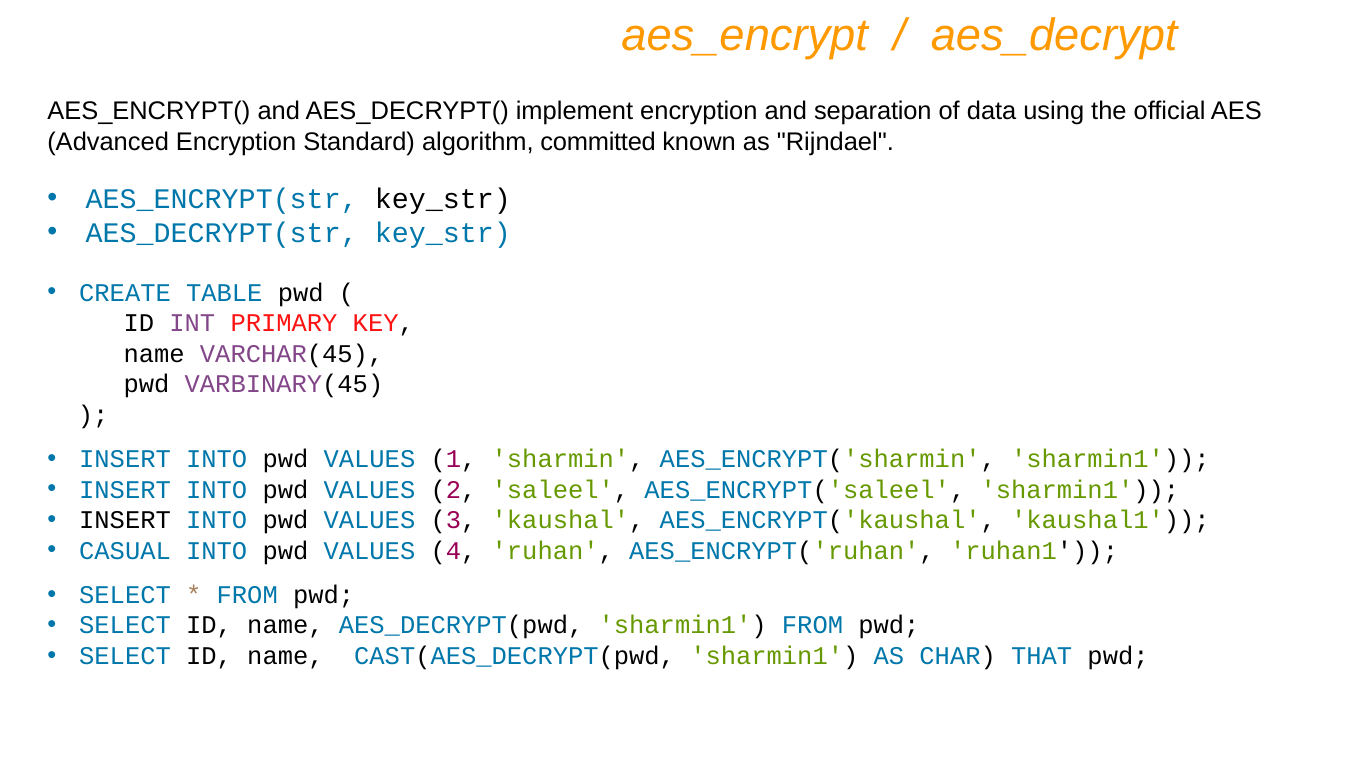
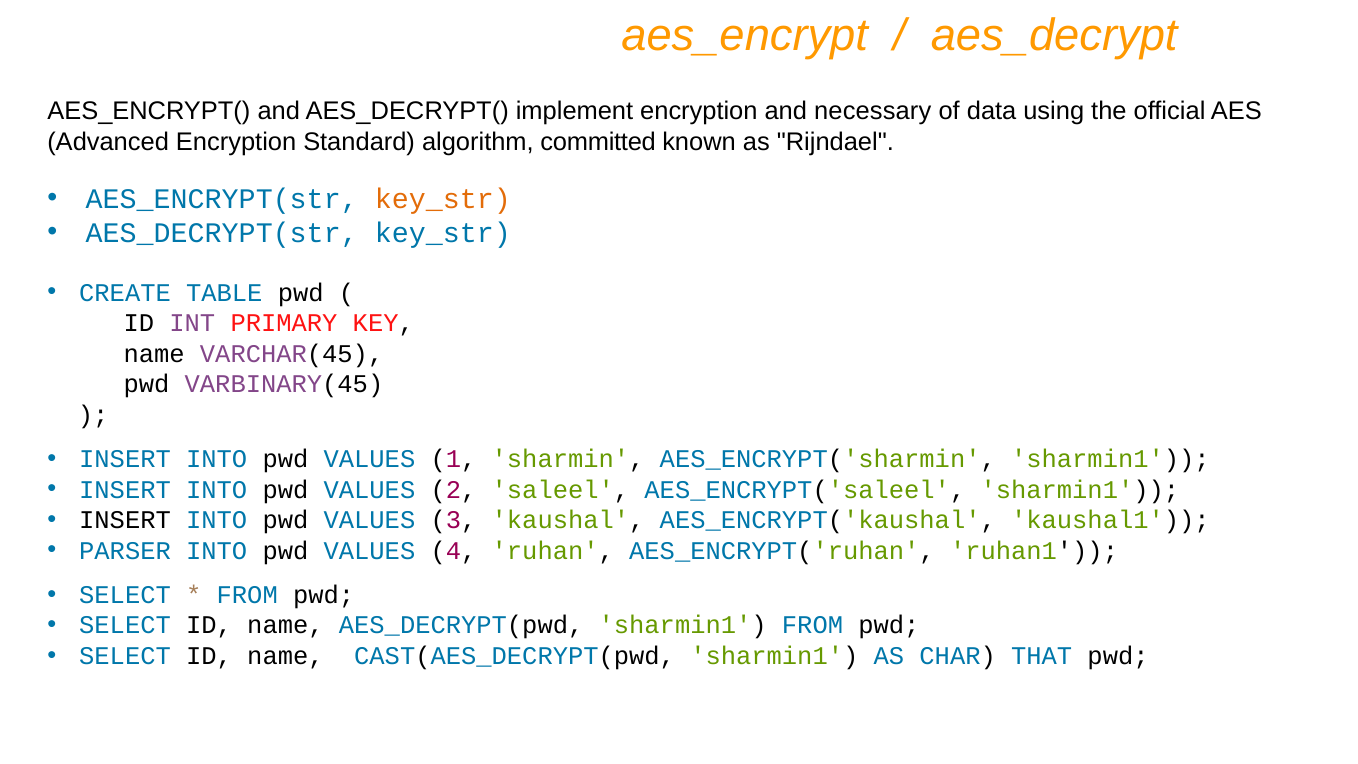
separation: separation -> necessary (873, 111)
key_str colour: black -> orange (443, 199)
CASUAL: CASUAL -> PARSER (125, 551)
